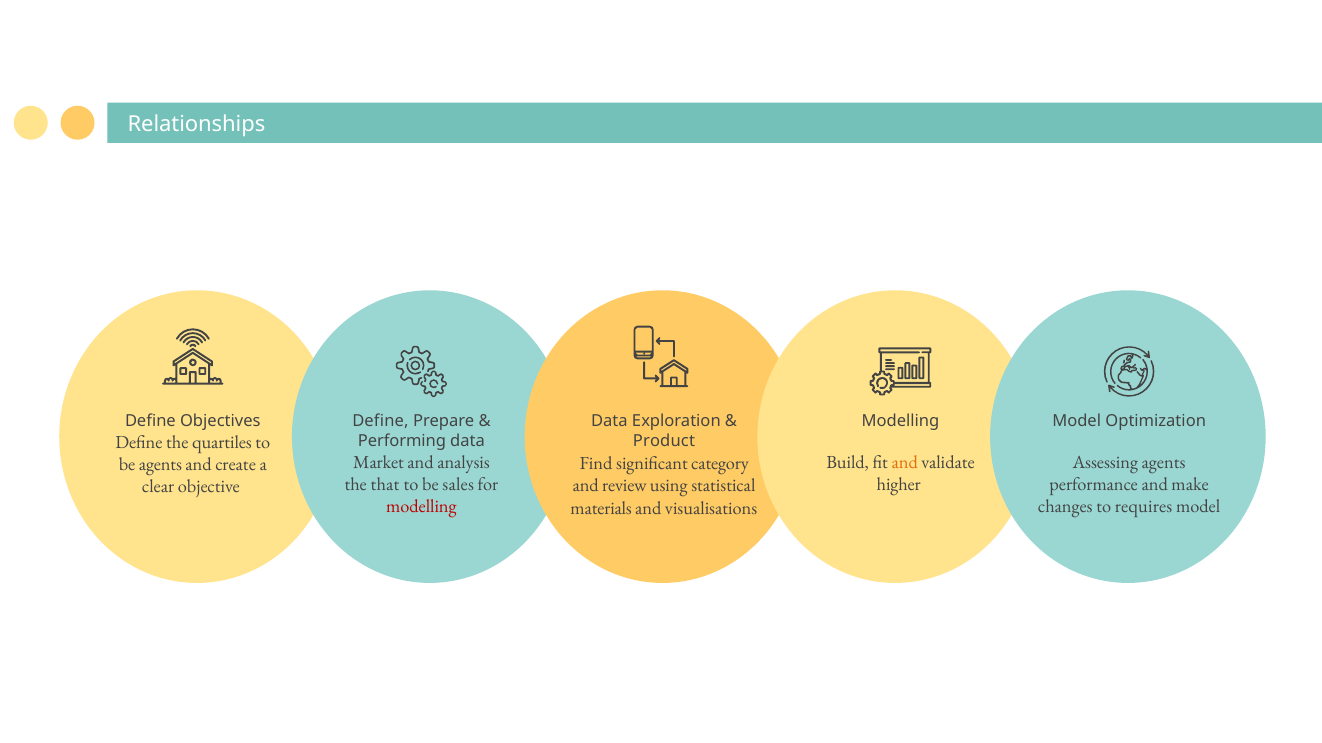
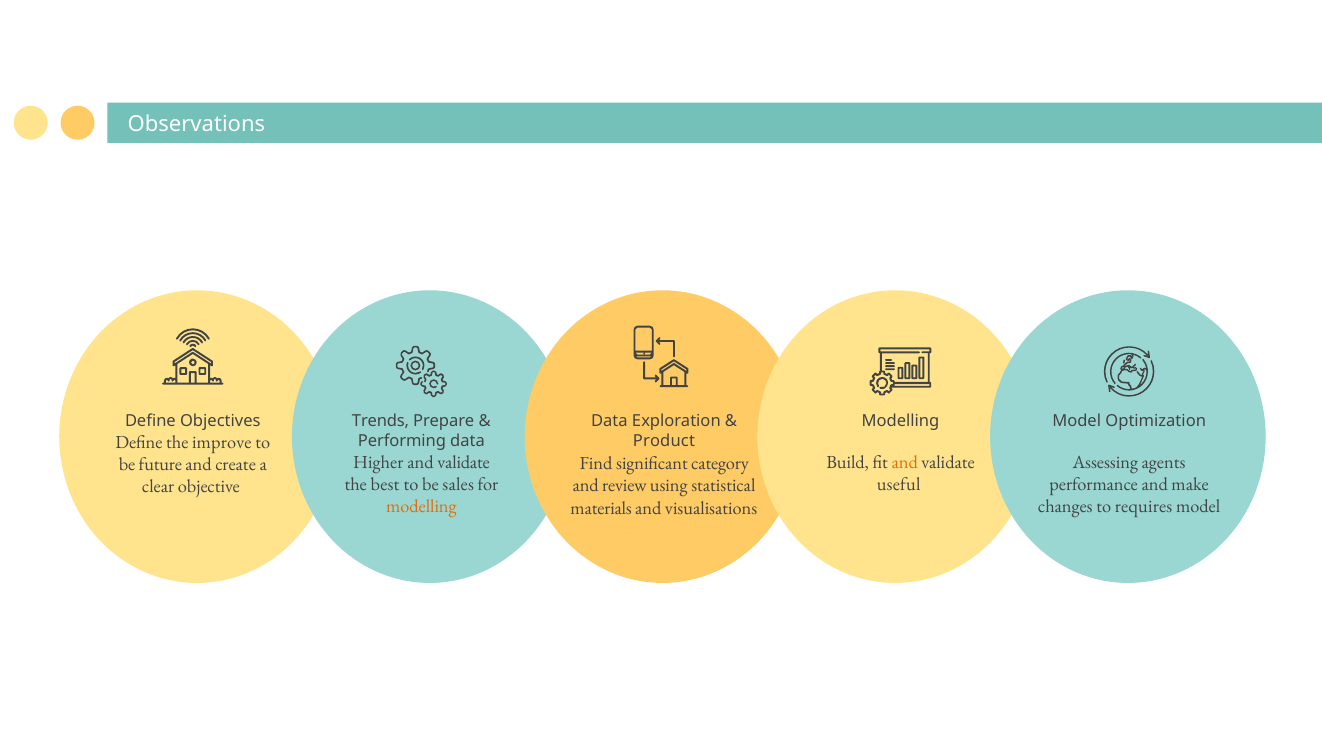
Relationships: Relationships -> Observations (196, 125)
Define: Define -> Trends (381, 421)
quartiles: quartiles -> improve (222, 443)
Market: Market -> Higher (378, 462)
analysis: analysis -> validate (464, 462)
be agents: agents -> future (160, 465)
that: that -> best (385, 485)
higher: higher -> useful (899, 485)
modelling colour: red -> orange (421, 507)
